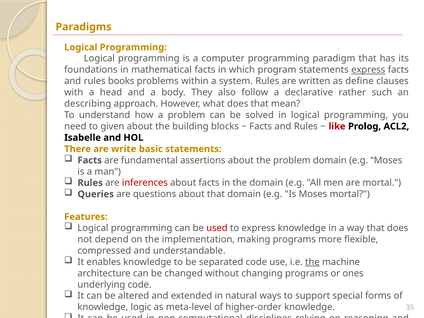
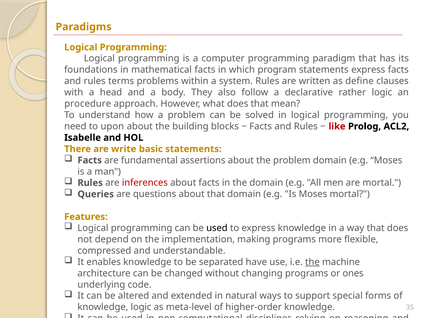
express underline: present -> none (368, 70)
books: books -> terms (121, 81)
rather such: such -> logic (382, 92)
describing: describing -> procedure (88, 104)
given: given -> upon (112, 126)
used colour: red -> black (217, 228)
separated code: code -> have (256, 262)
